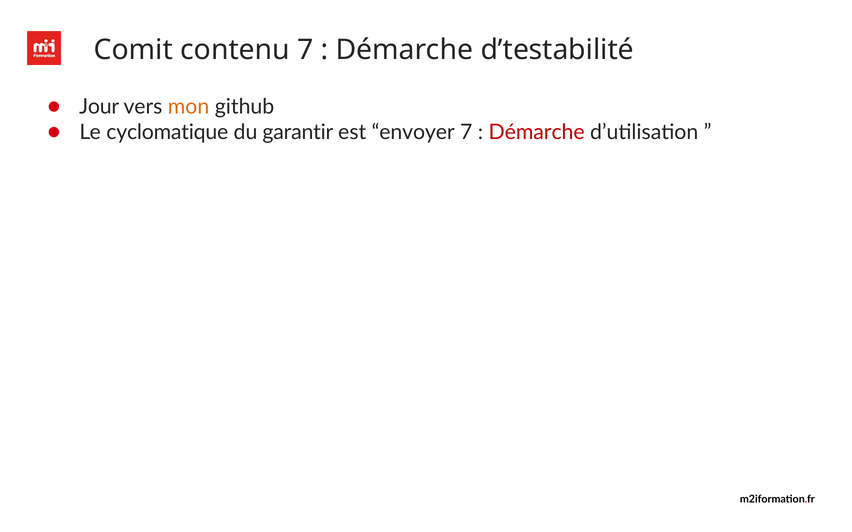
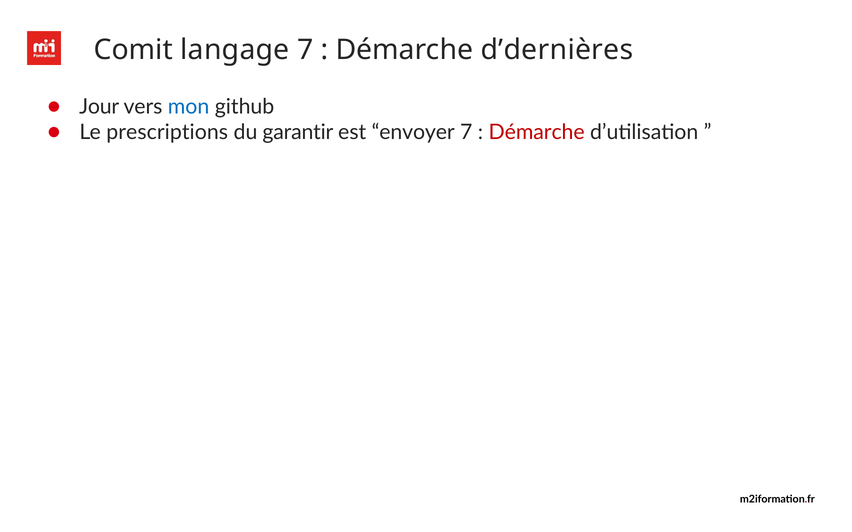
contenu: contenu -> langage (235, 50)
d’testabilité: d’testabilité -> d’dernières (557, 50)
mon colour: orange -> blue (189, 107)
cyclomatique: cyclomatique -> prescriptions (167, 132)
